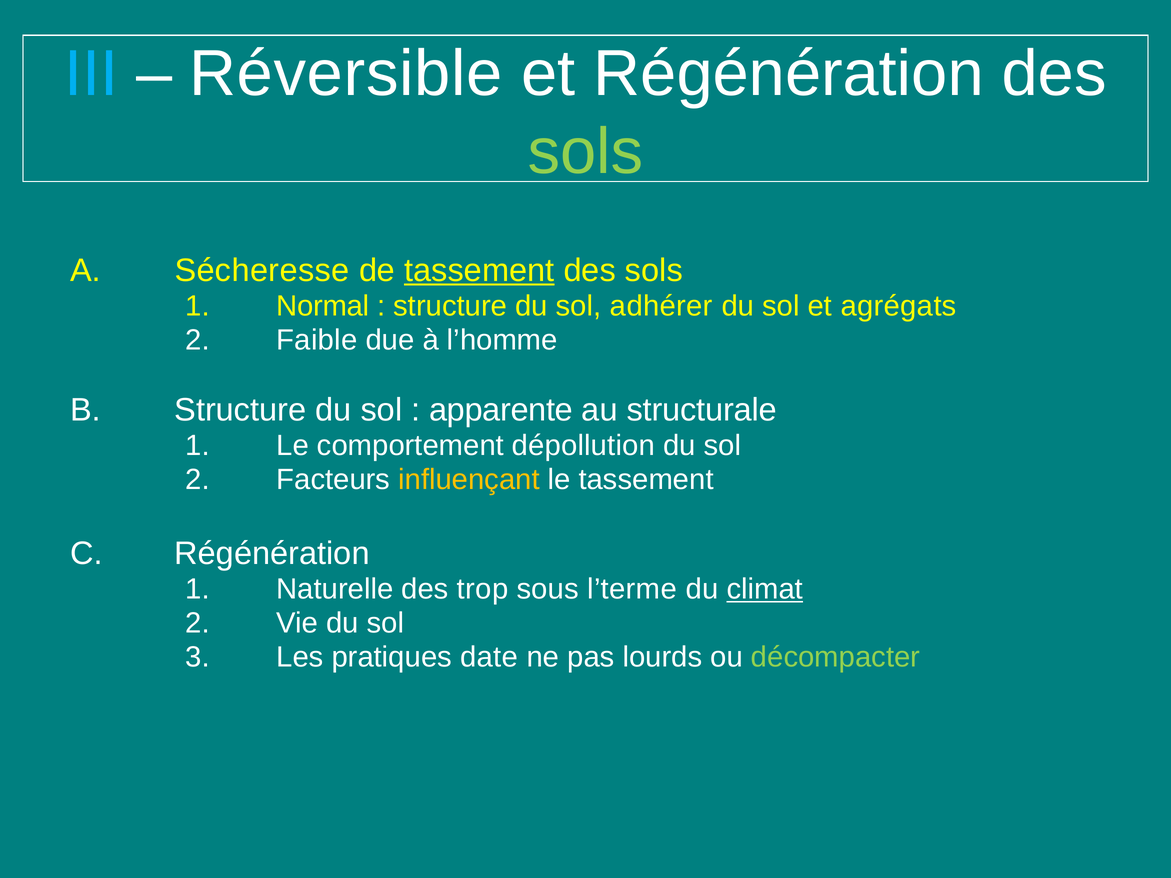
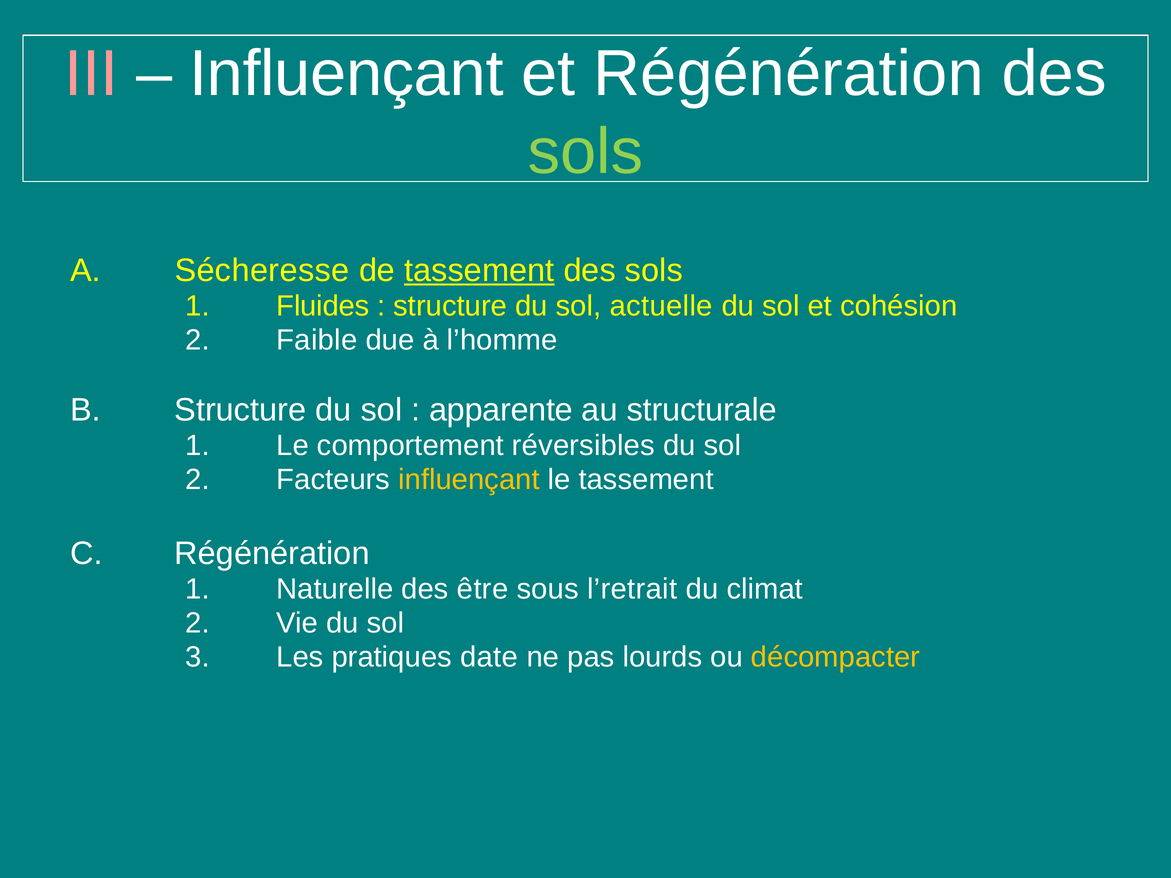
III colour: light blue -> pink (91, 74)
Réversible: Réversible -> Influençant (346, 74)
Normal: Normal -> Fluides (323, 306)
adhérer: adhérer -> actuelle (661, 306)
agrégats: agrégats -> cohésion (899, 306)
dépollution: dépollution -> réversibles (583, 446)
trop: trop -> être (483, 589)
l’terme: l’terme -> l’retrait (632, 589)
climat underline: present -> none (765, 589)
décompacter colour: light green -> yellow (836, 657)
